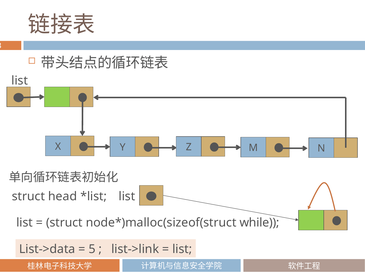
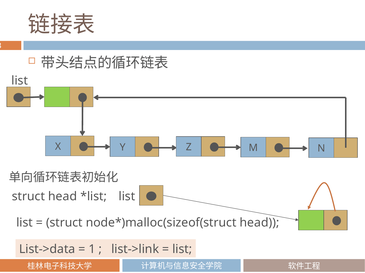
while: while -> head (259, 223)
5: 5 -> 1 (92, 250)
